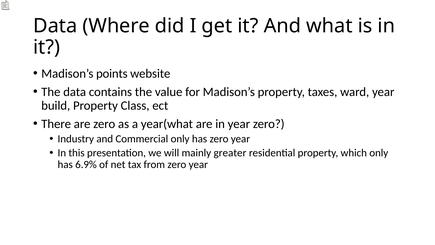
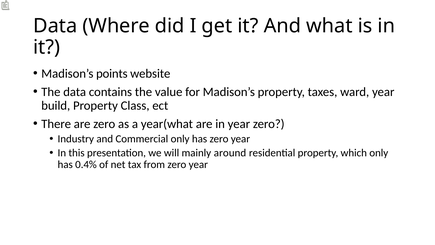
greater: greater -> around (230, 153)
6.9%: 6.9% -> 0.4% (86, 164)
